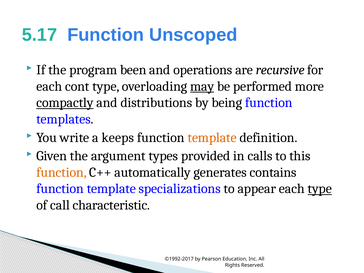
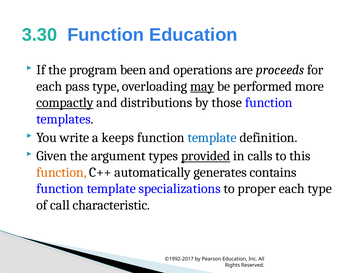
5.17: 5.17 -> 3.30 (39, 35)
Function Unscoped: Unscoped -> Education (193, 35)
recursive: recursive -> proceeds (280, 70)
cont: cont -> pass (77, 86)
being: being -> those (227, 103)
template colour: orange -> blue (212, 138)
provided underline: none -> present (206, 156)
appear: appear -> proper (257, 189)
type underline: present -> none (320, 189)
